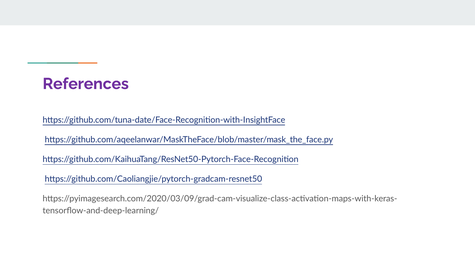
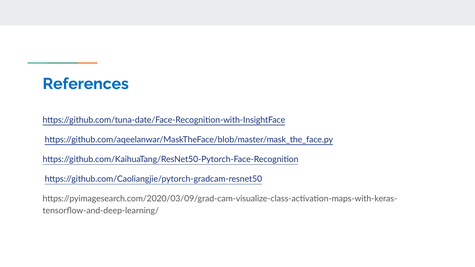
References colour: purple -> blue (86, 84)
